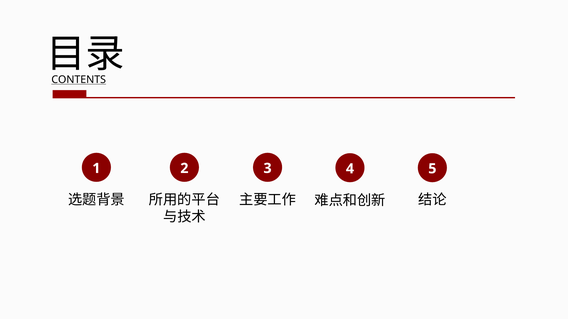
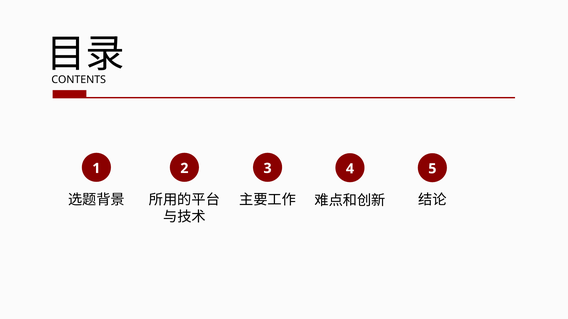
CONTENTS underline: present -> none (79, 80)
